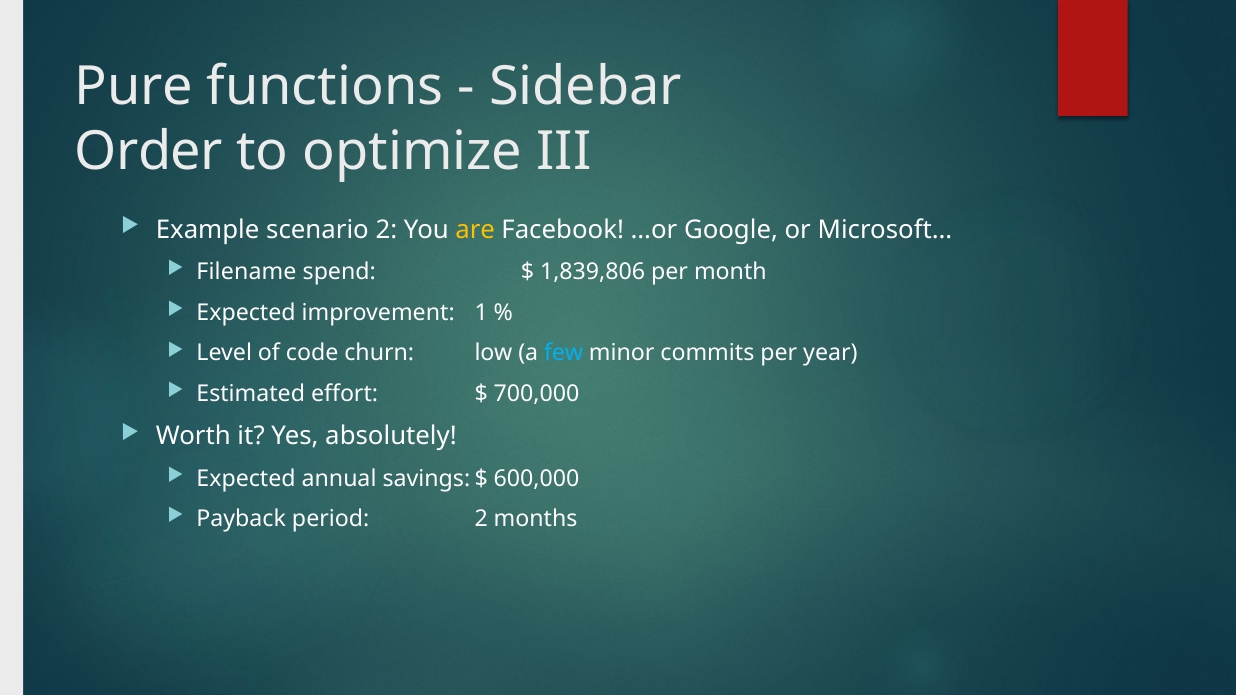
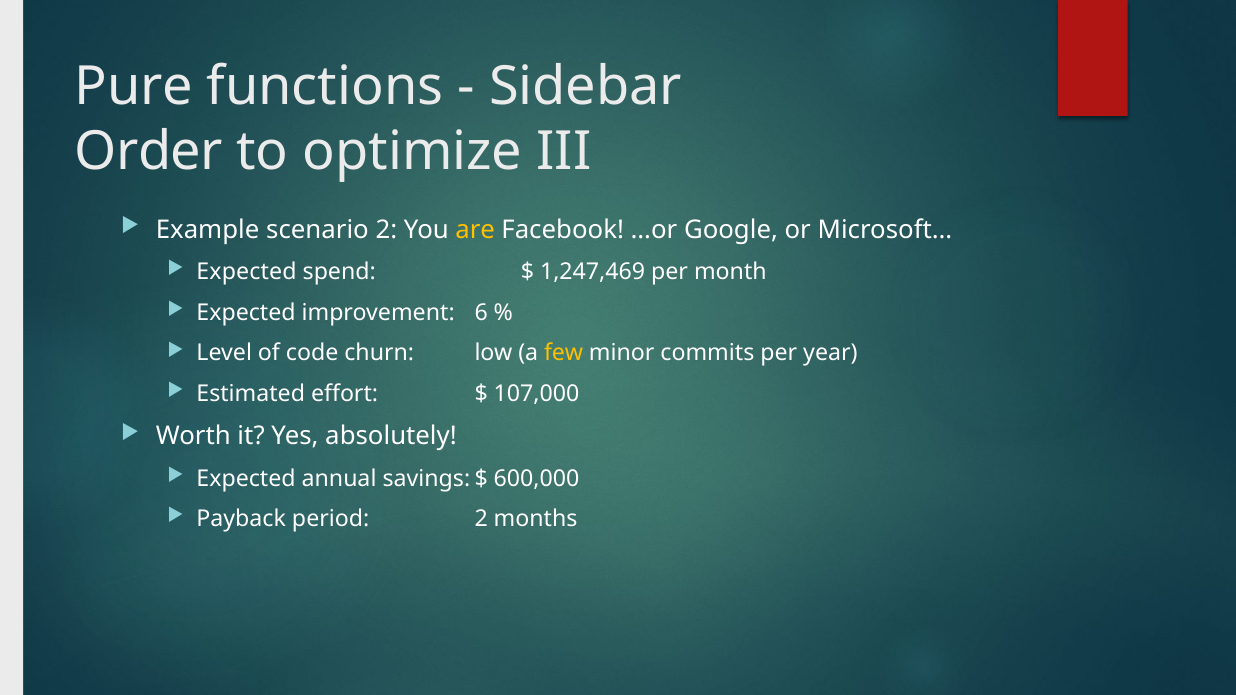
Filename: Filename -> Expected (246, 272)
1,839,806: 1,839,806 -> 1,247,469 (593, 272)
1: 1 -> 6 (481, 313)
few colour: light blue -> yellow (564, 353)
700,000: 700,000 -> 107,000 (537, 394)
